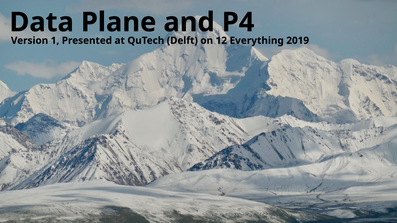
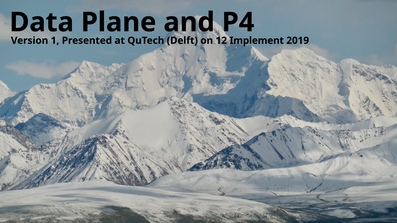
Everything: Everything -> Implement (257, 41)
